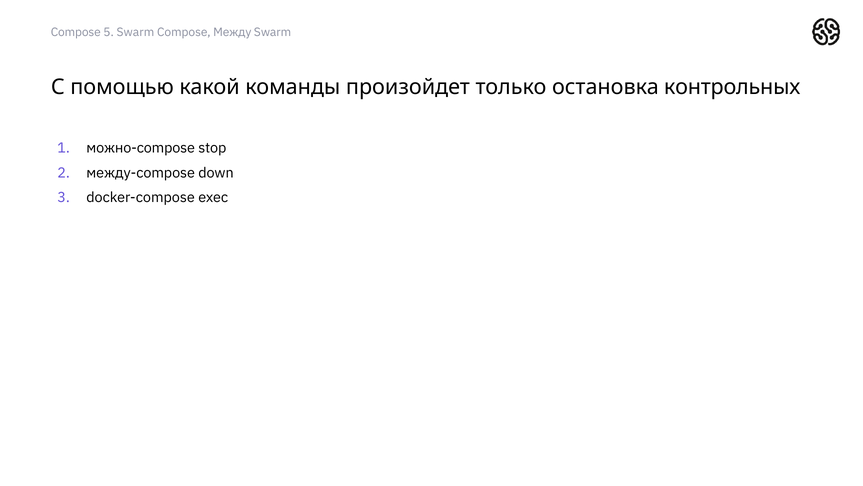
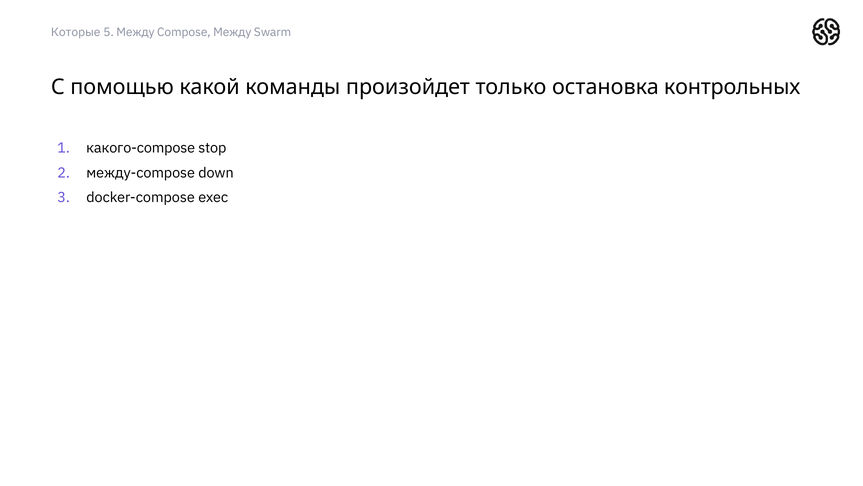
Compose: Compose -> Которые (76, 32)
5 Swarm: Swarm -> Между (135, 32)
можно-compose: можно-compose -> какого-compose (141, 148)
